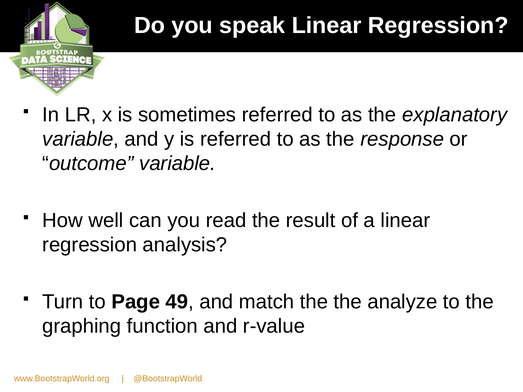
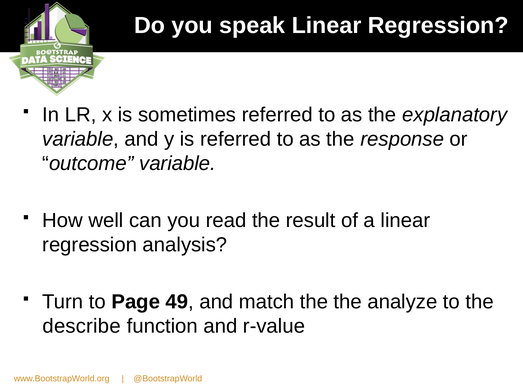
graphing: graphing -> describe (82, 326)
